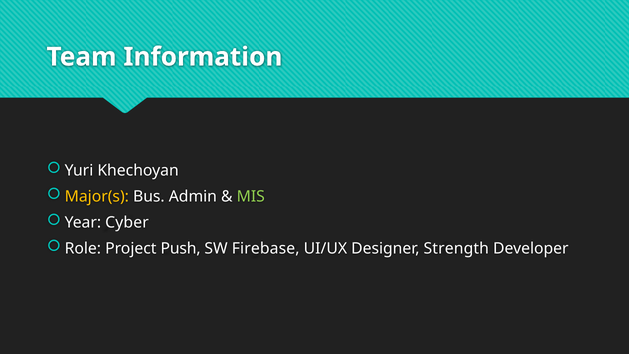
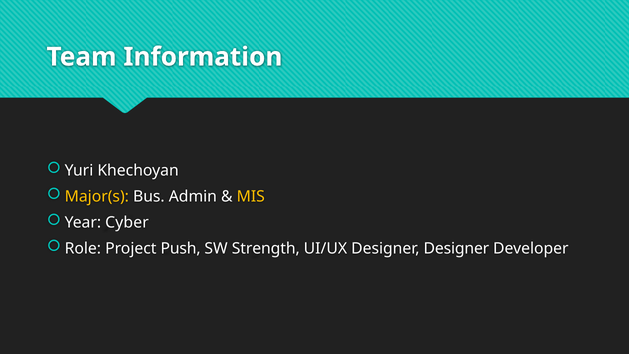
MIS colour: light green -> yellow (251, 197)
Firebase: Firebase -> Strength (266, 248)
Designer Strength: Strength -> Designer (456, 248)
